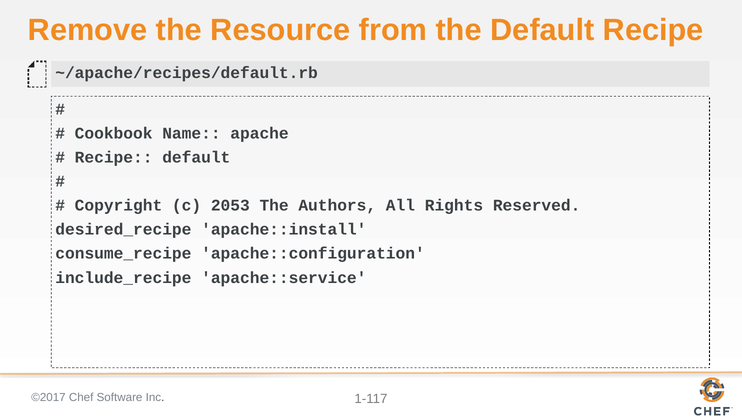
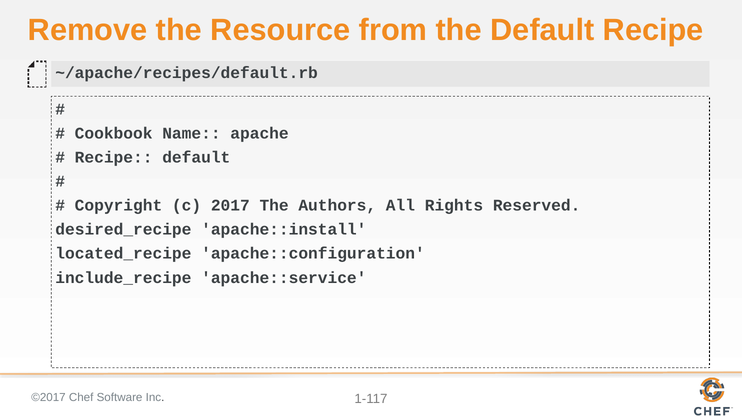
2053: 2053 -> 2017 (230, 206)
consume_recipe: consume_recipe -> located_recipe (123, 254)
